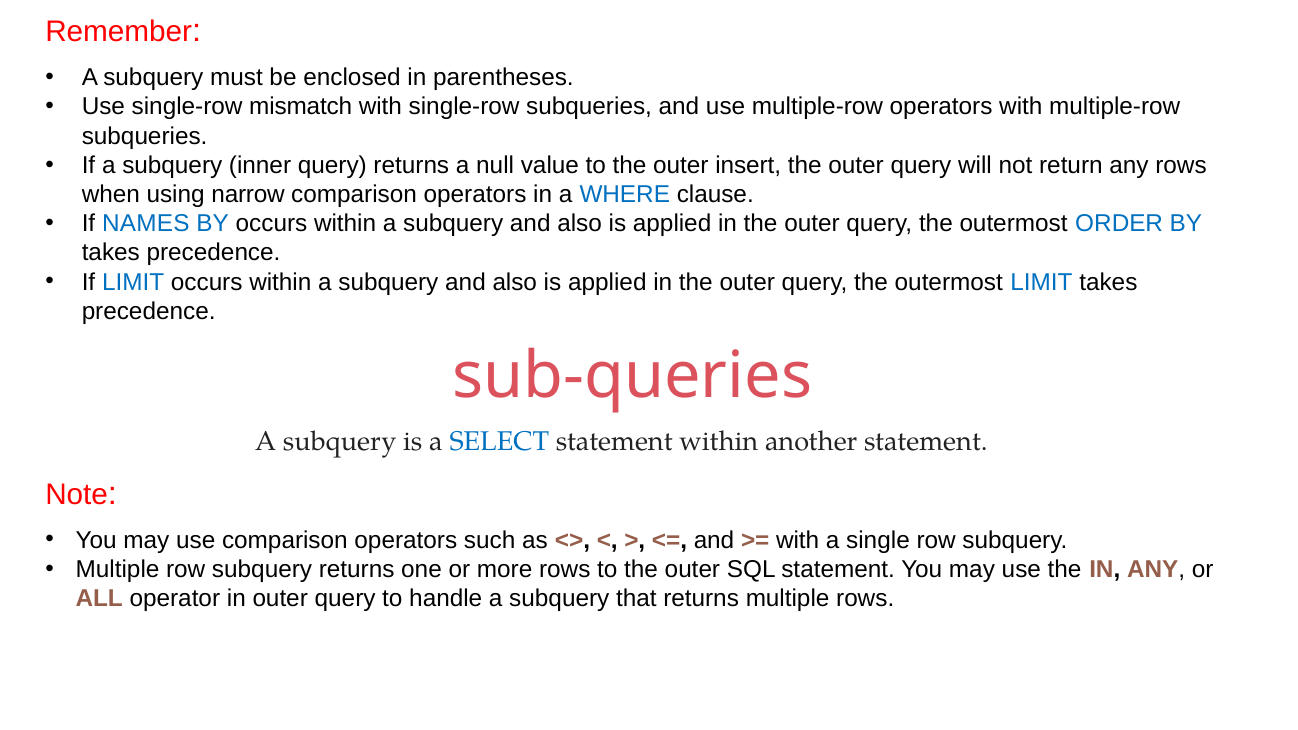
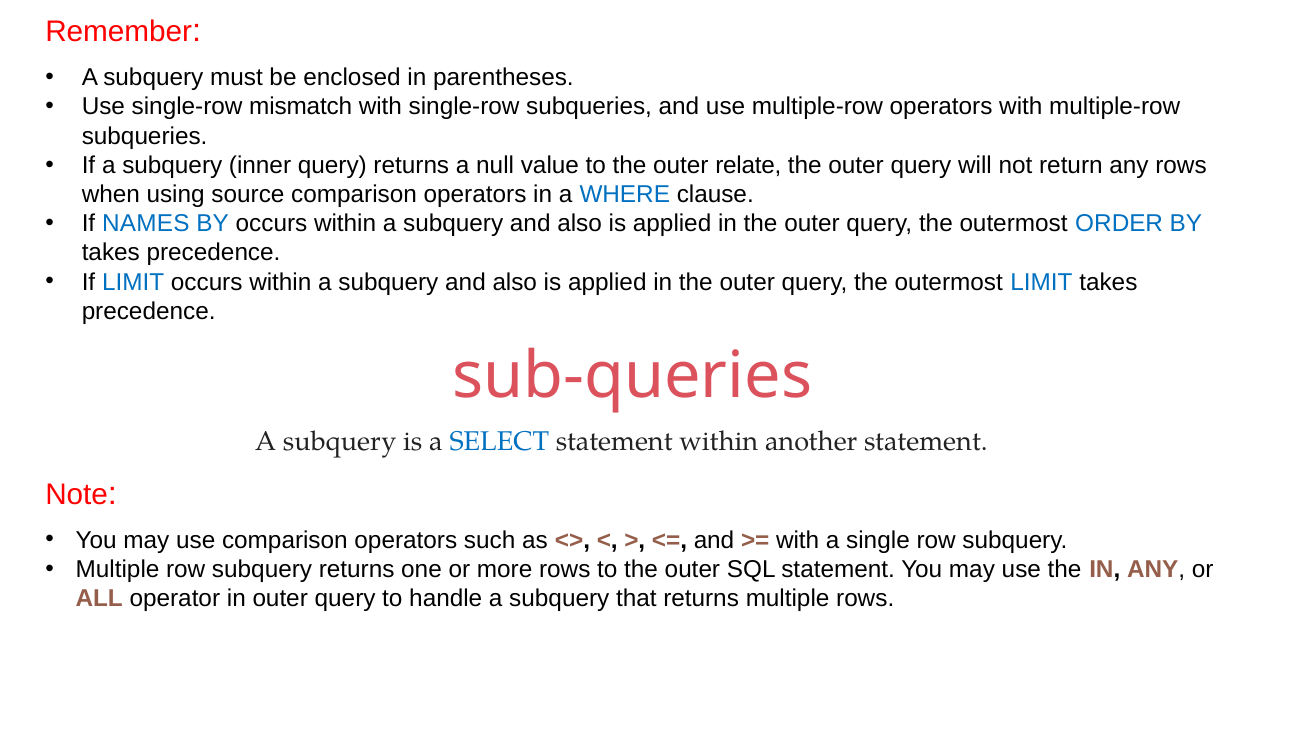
insert: insert -> relate (748, 165)
narrow: narrow -> source (248, 195)
